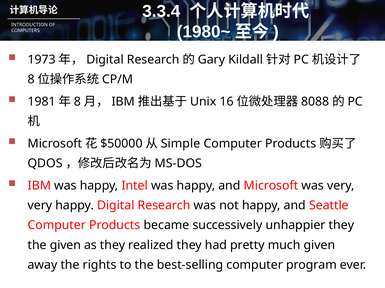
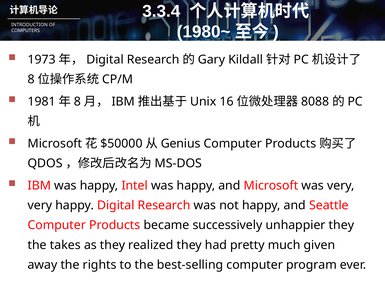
Simple: Simple -> Genius (181, 144)
the given: given -> takes (65, 246)
